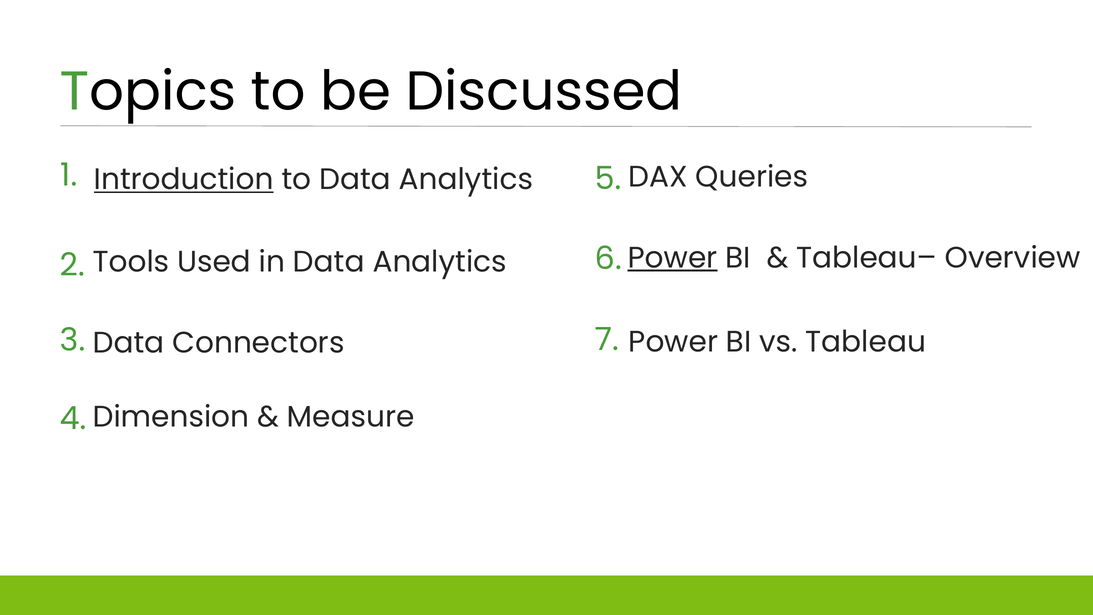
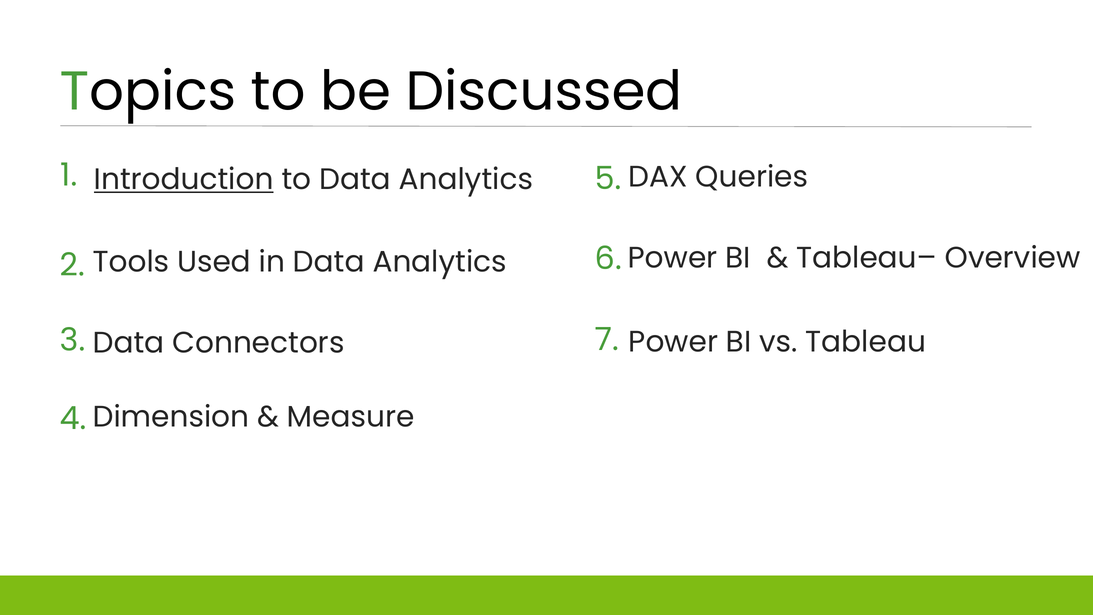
Power underline: present -> none (673, 258)
